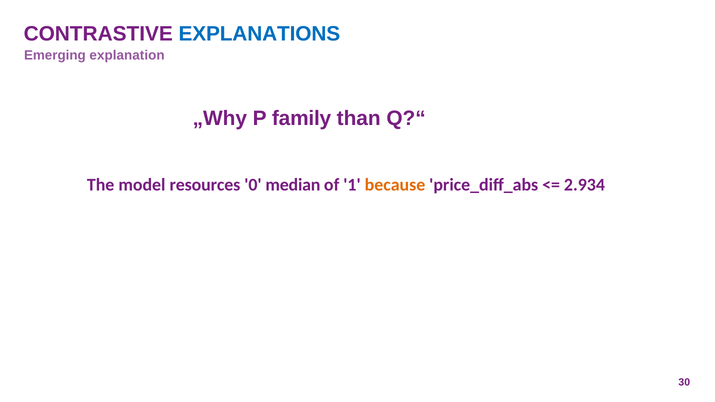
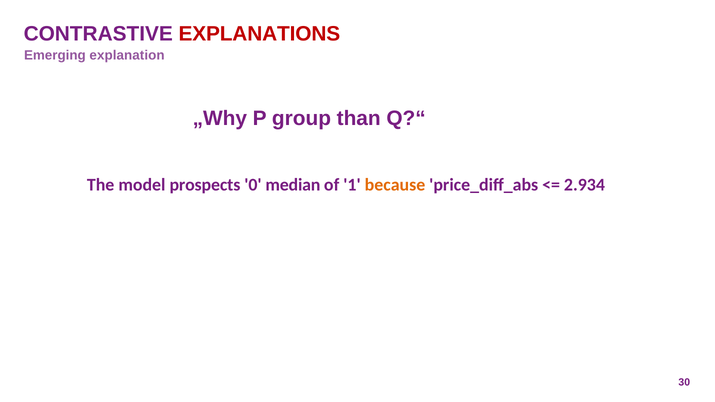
EXPLANATIONS colour: blue -> red (259, 34)
family: family -> group (301, 119)
resources: resources -> prospects (205, 185)
